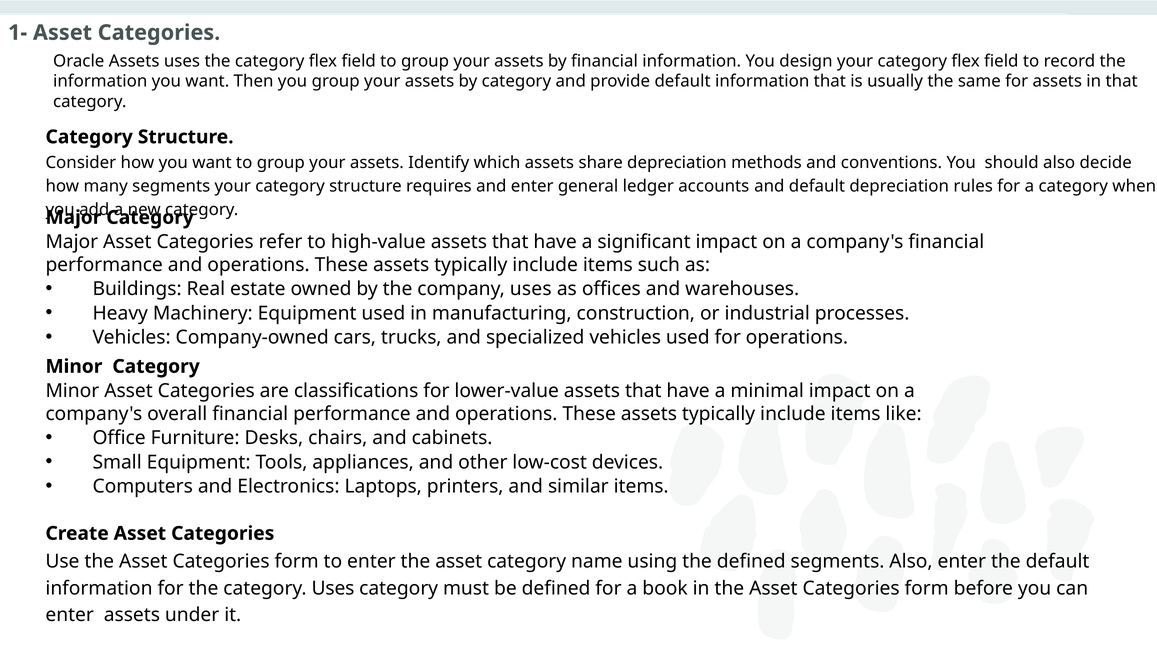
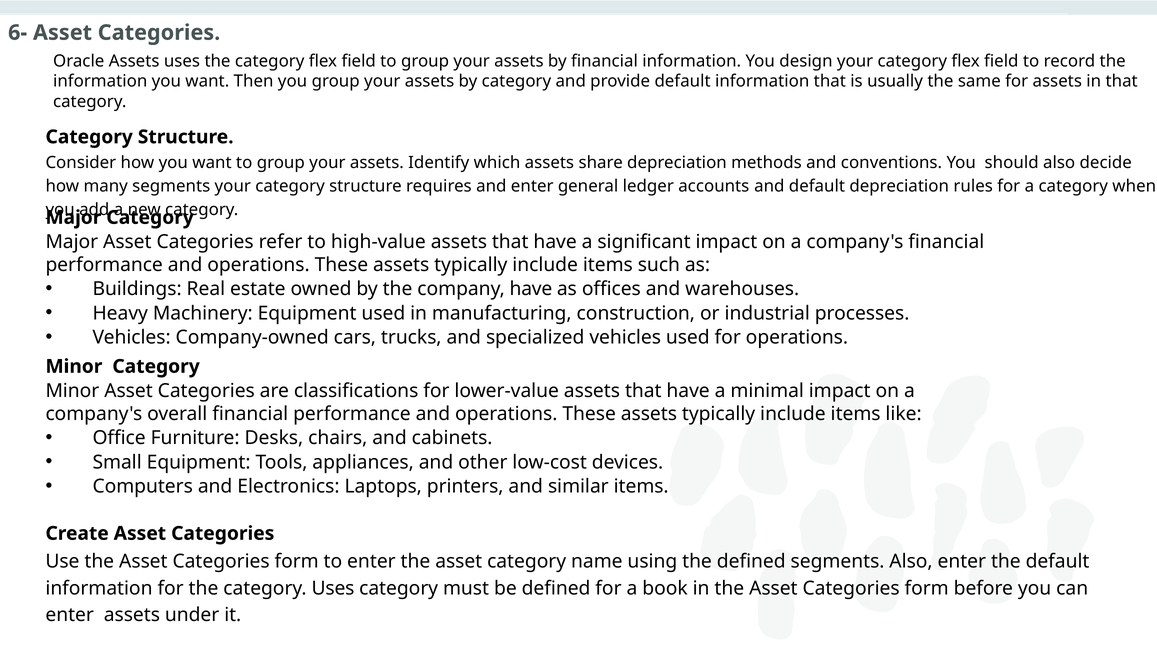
1-: 1- -> 6- (18, 33)
company uses: uses -> have (531, 289)
